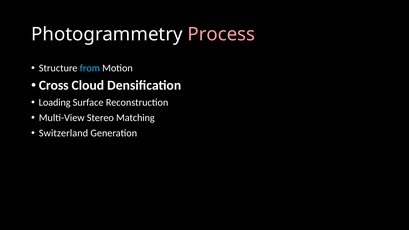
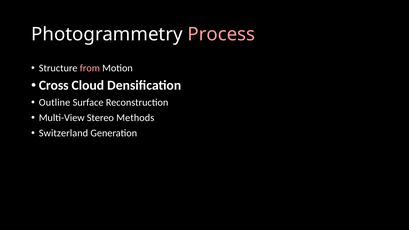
from colour: light blue -> pink (90, 68)
Loading: Loading -> Outline (55, 103)
Matching: Matching -> Methods (135, 118)
